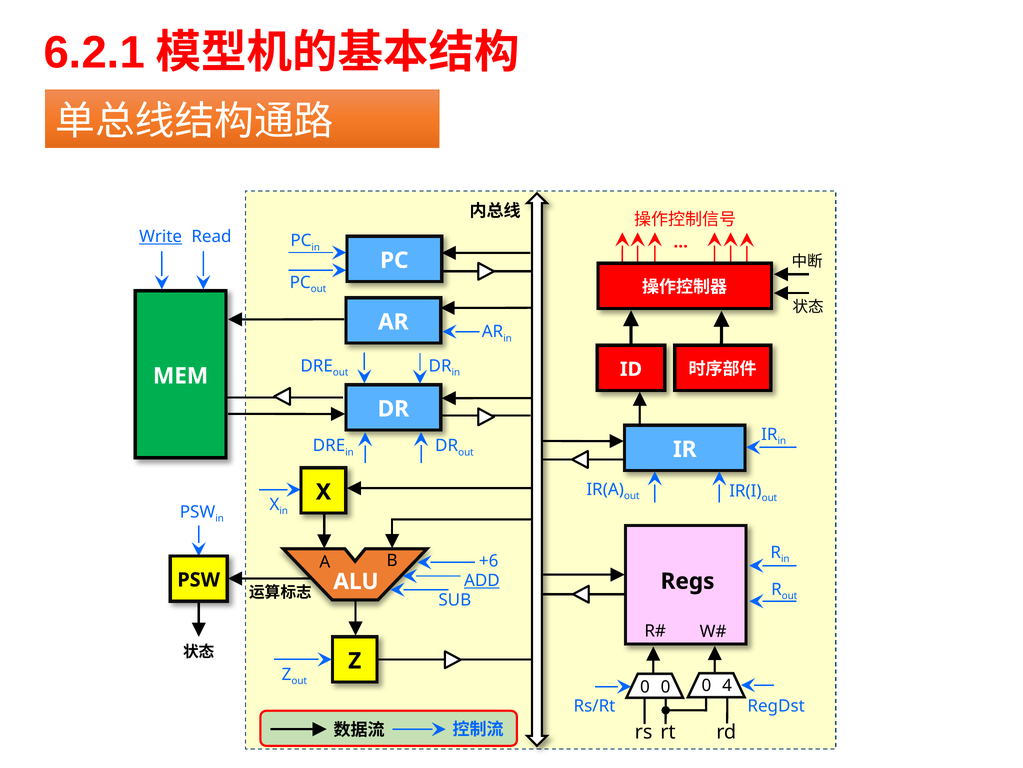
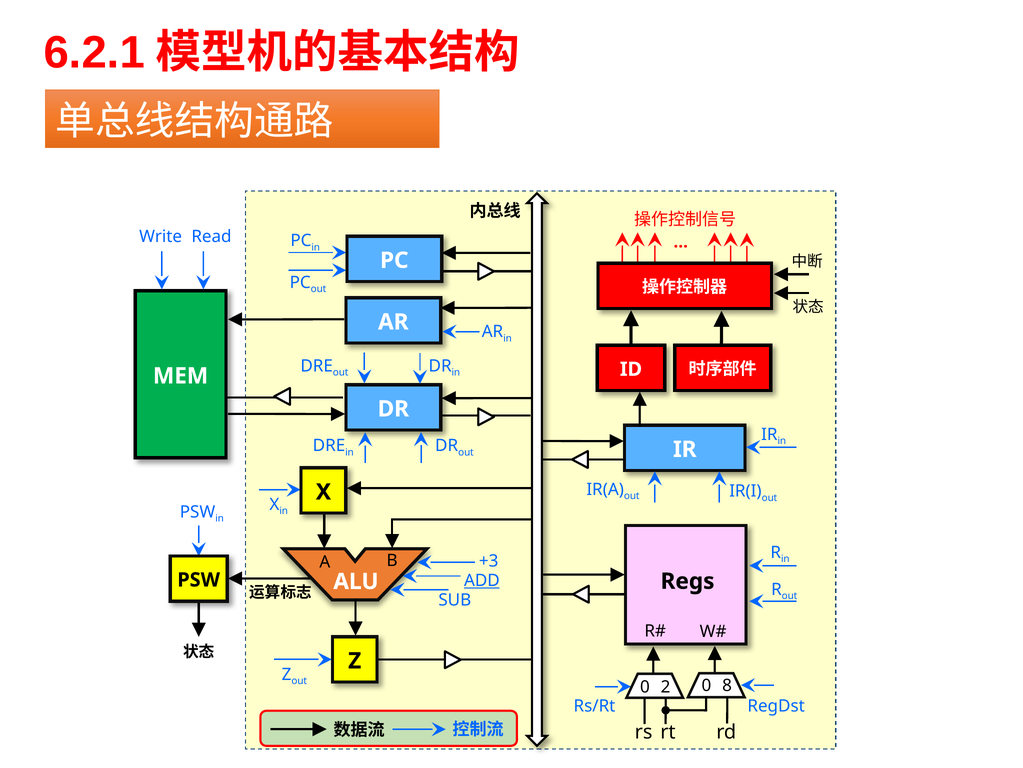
Write underline: present -> none (161, 236)
+6: +6 -> +3 (489, 561)
0: 0 -> 2 (666, 687)
4: 4 -> 8 (727, 685)
